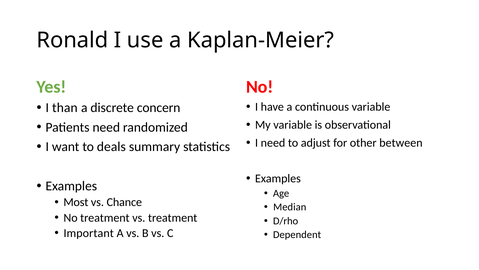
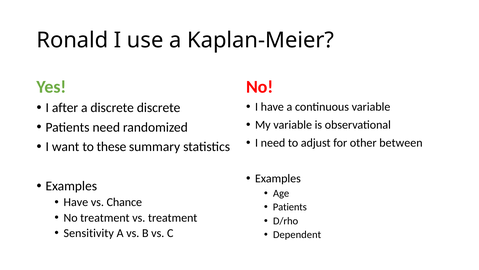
than: than -> after (65, 107)
discrete concern: concern -> discrete (159, 107)
deals: deals -> these (111, 147)
Most: Most -> Have (76, 202)
Median: Median -> Patients (290, 207)
Important: Important -> Sensitivity (89, 233)
